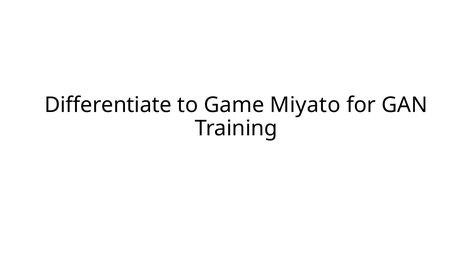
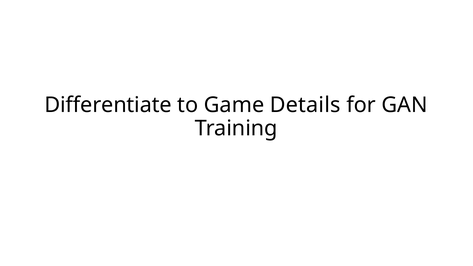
Miyato: Miyato -> Details (305, 105)
